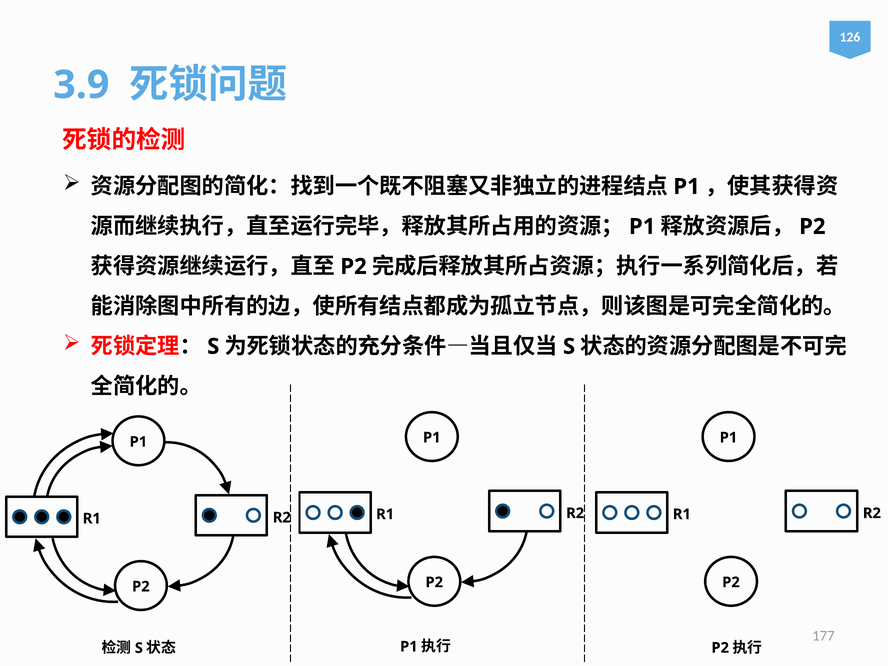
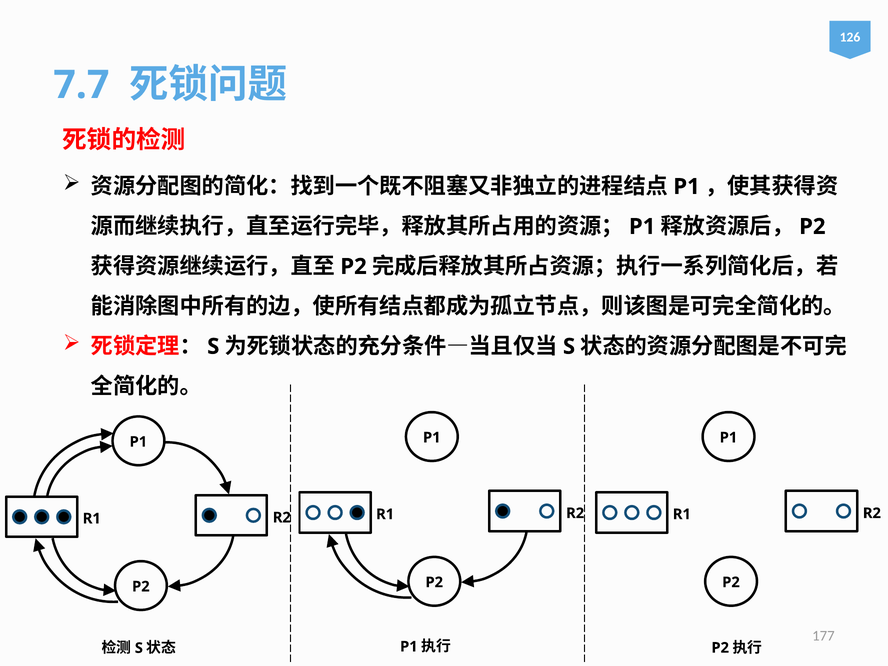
3.9: 3.9 -> 7.7 (81, 85)
